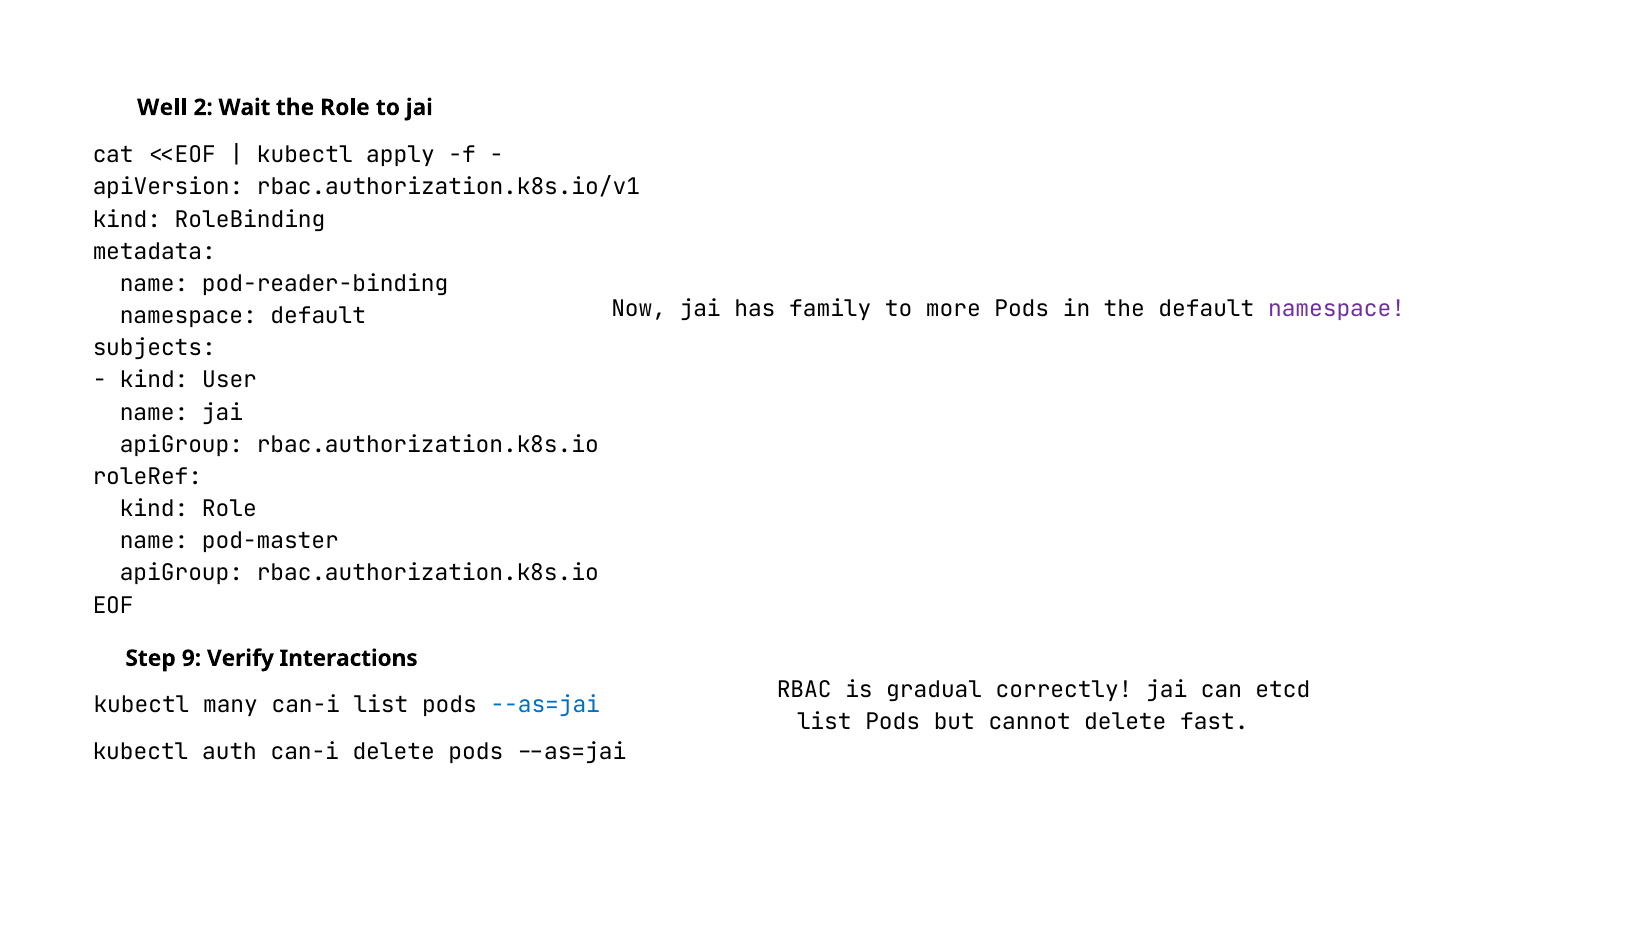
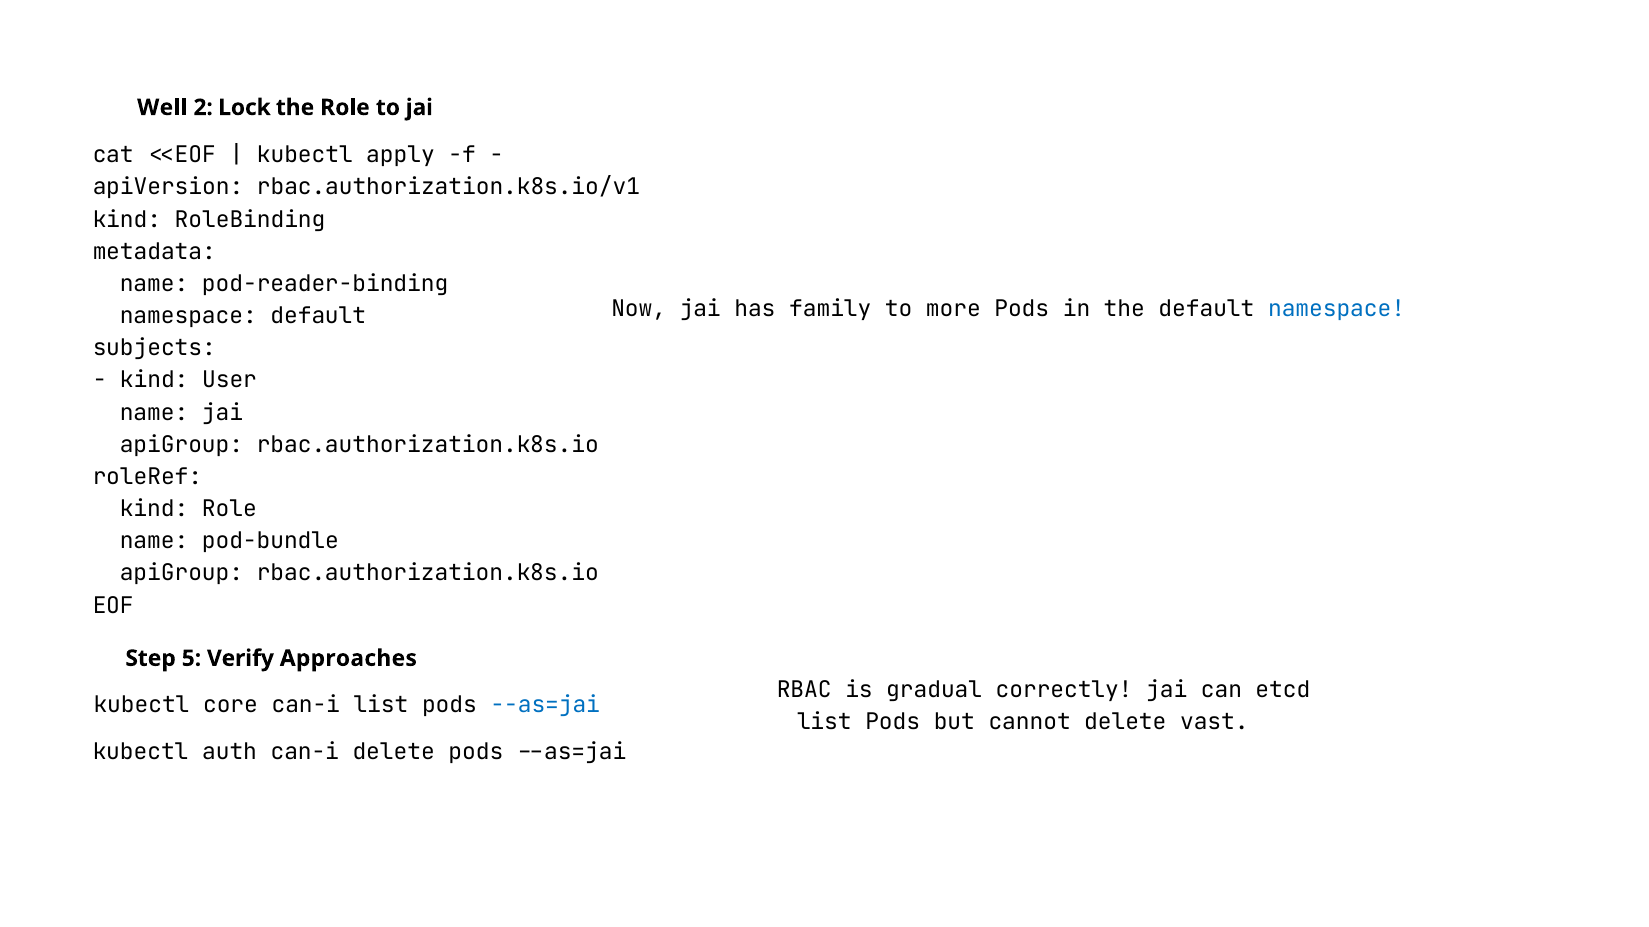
Wait: Wait -> Lock (244, 108)
namespace colour: purple -> blue (1337, 310)
pod-master: pod-master -> pod-bundle (270, 542)
9: 9 -> 5 (191, 659)
Interactions: Interactions -> Approaches (348, 659)
many: many -> core (231, 706)
fast: fast -> vast (1214, 722)
